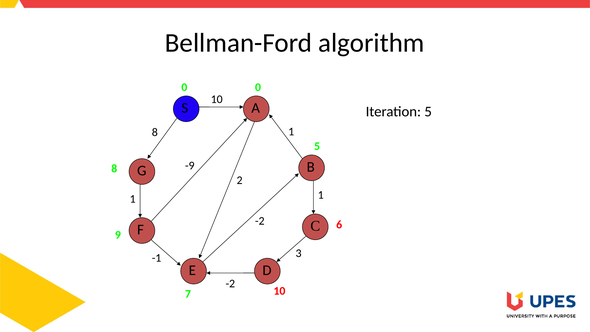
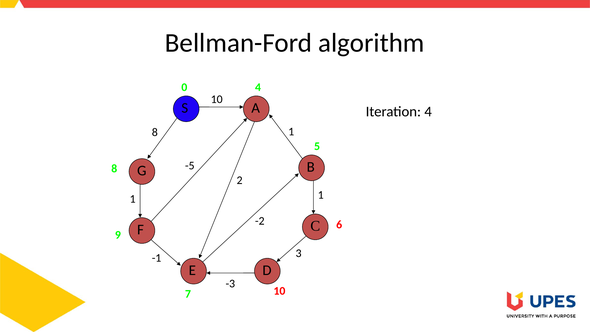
0 0: 0 -> 4 (258, 87)
Iteration 5: 5 -> 4 (428, 112)
-9: -9 -> -5 (190, 166)
-2: -2 -> -3 (230, 284)
